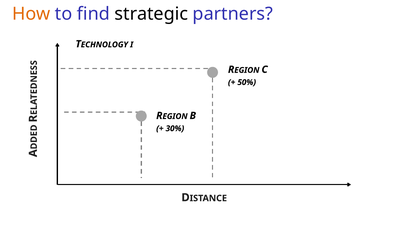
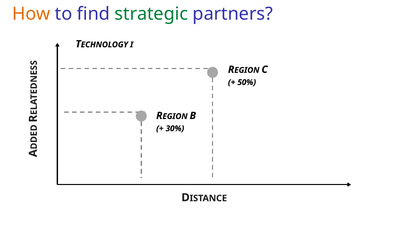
strategic colour: black -> green (151, 14)
